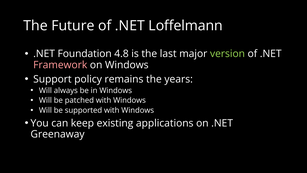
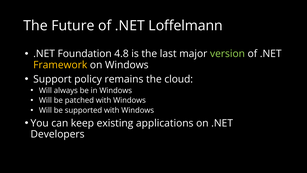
Framework colour: pink -> yellow (60, 65)
years: years -> cloud (179, 79)
Greenaway: Greenaway -> Developers (58, 134)
